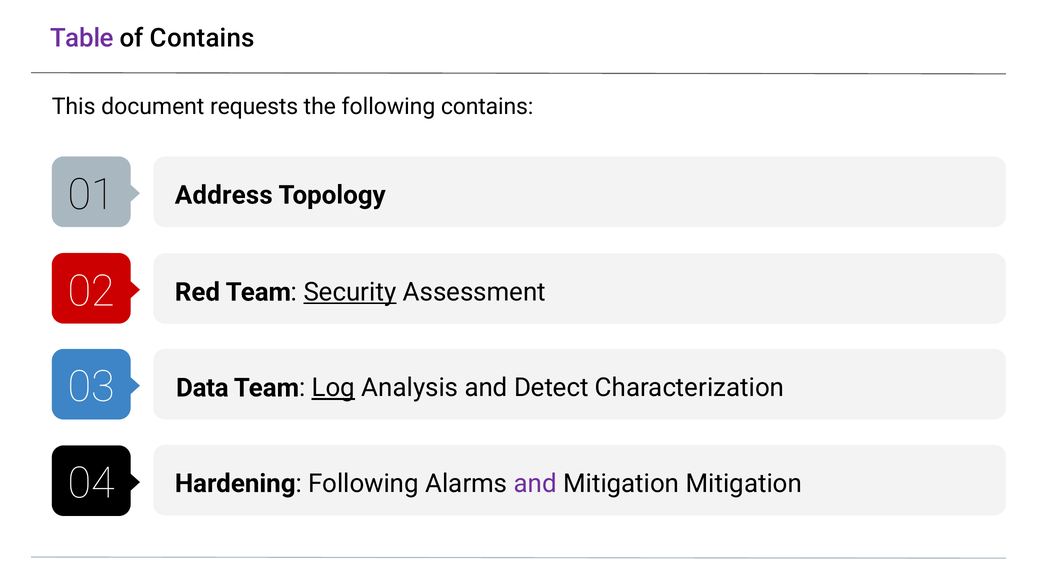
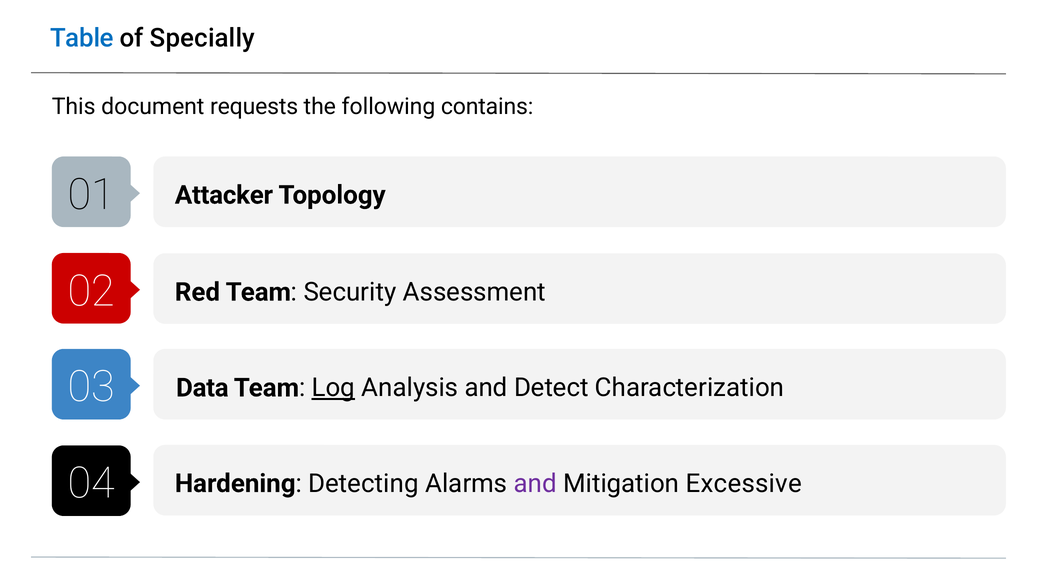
Table colour: purple -> blue (82, 38)
of Contains: Contains -> Specially (202, 38)
Address: Address -> Attacker (224, 195)
Security underline: present -> none (350, 292)
Hardening Following: Following -> Detecting (363, 483)
Mitigation Mitigation: Mitigation -> Excessive (744, 483)
